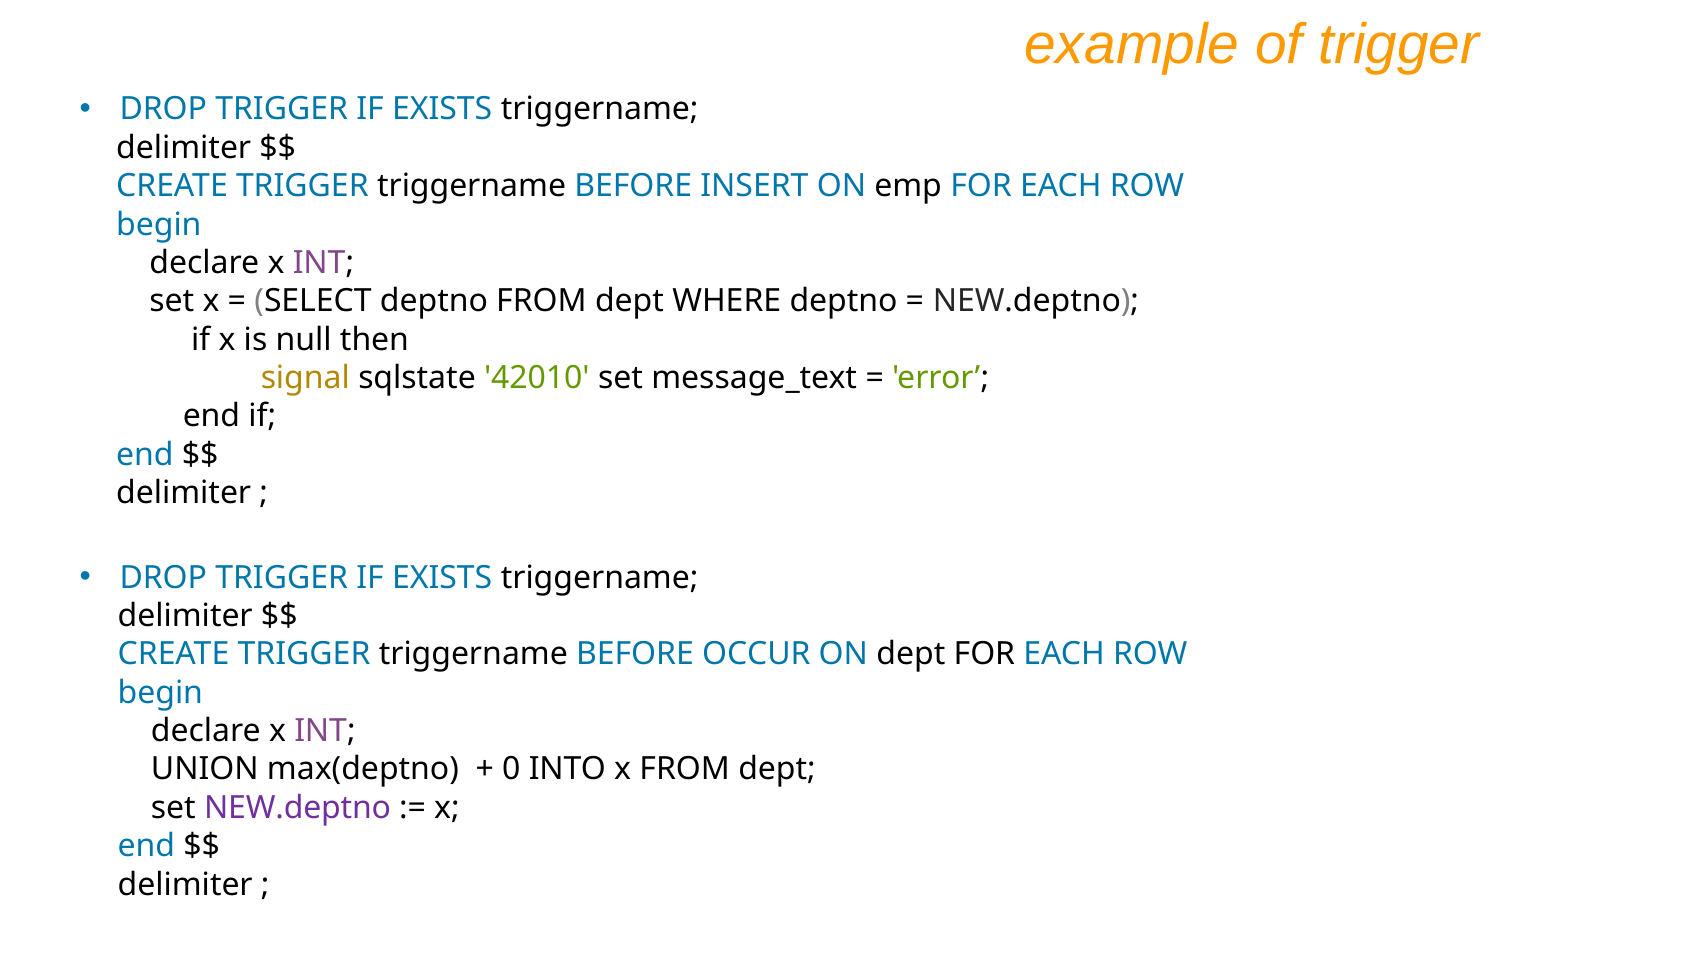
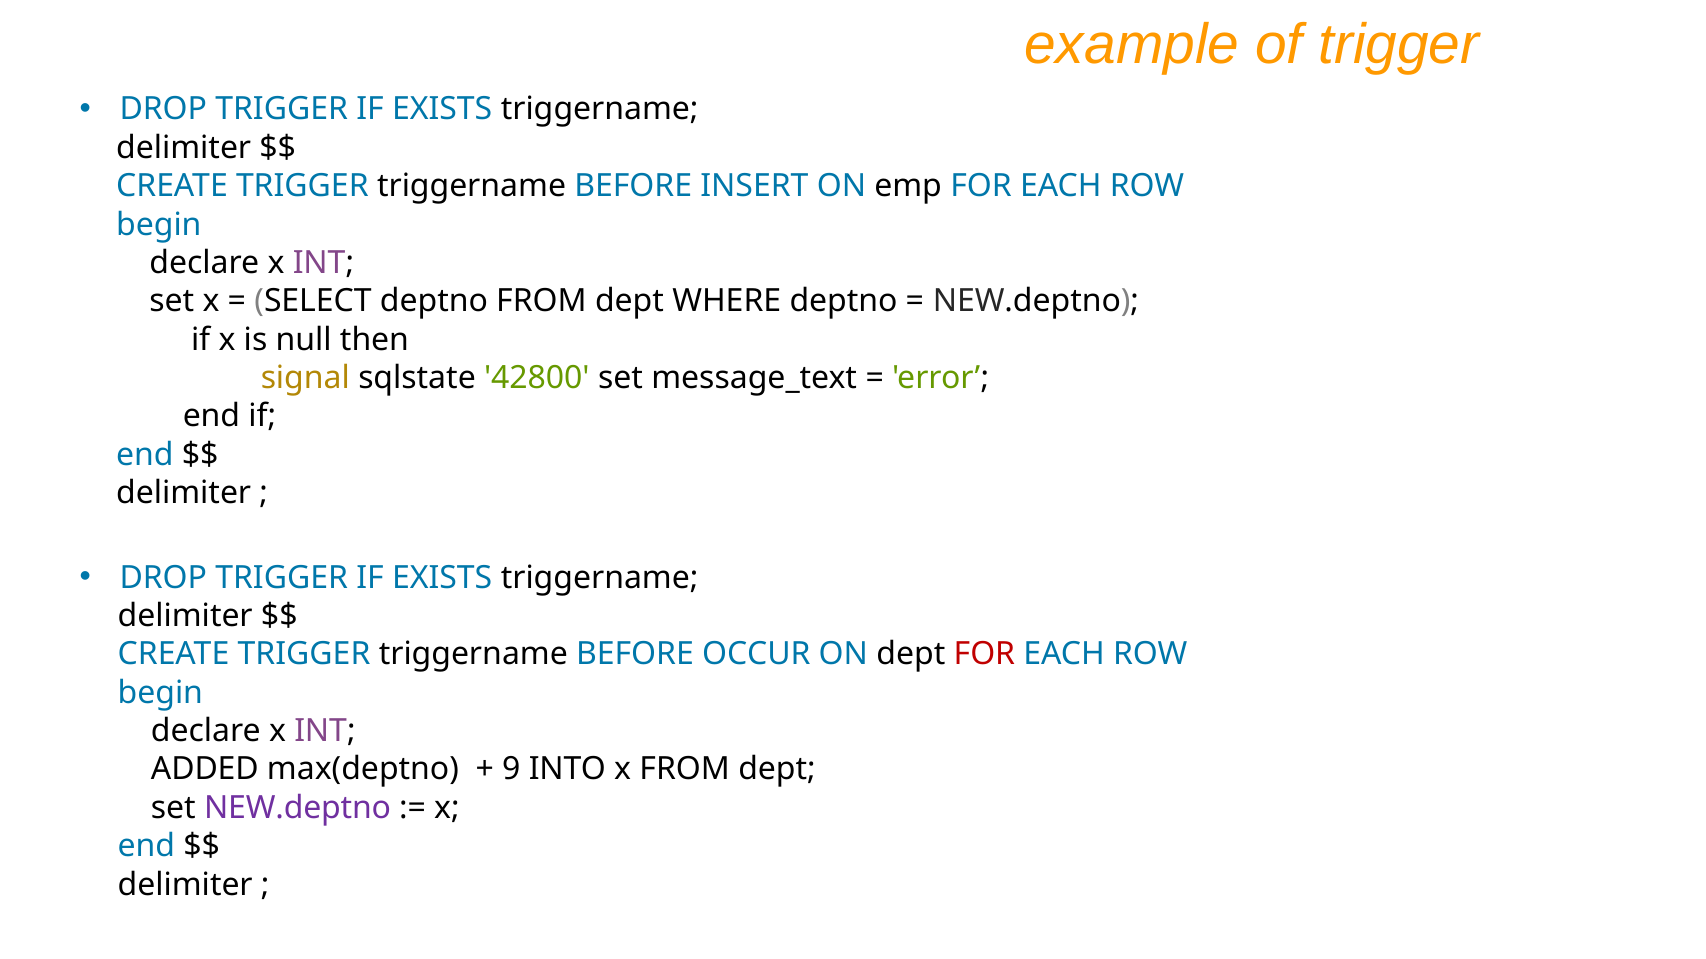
42010: 42010 -> 42800 (537, 378)
FOR colour: black -> red (984, 655)
UNION: UNION -> ADDED (205, 770)
0: 0 -> 9 (511, 770)
